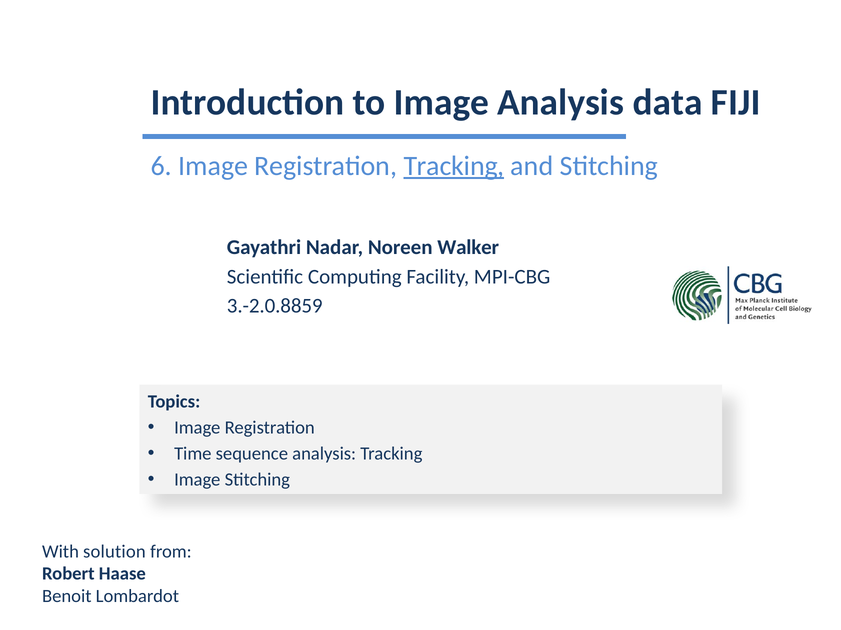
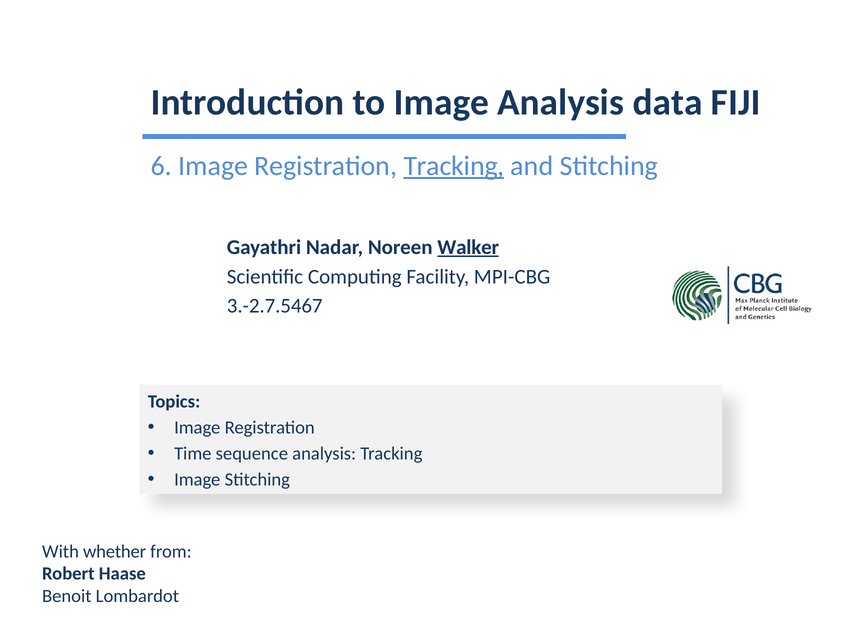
Walker underline: none -> present (468, 248)
3.-2.0.8859: 3.-2.0.8859 -> 3.-2.7.5467 (275, 306)
solution: solution -> whether (115, 552)
